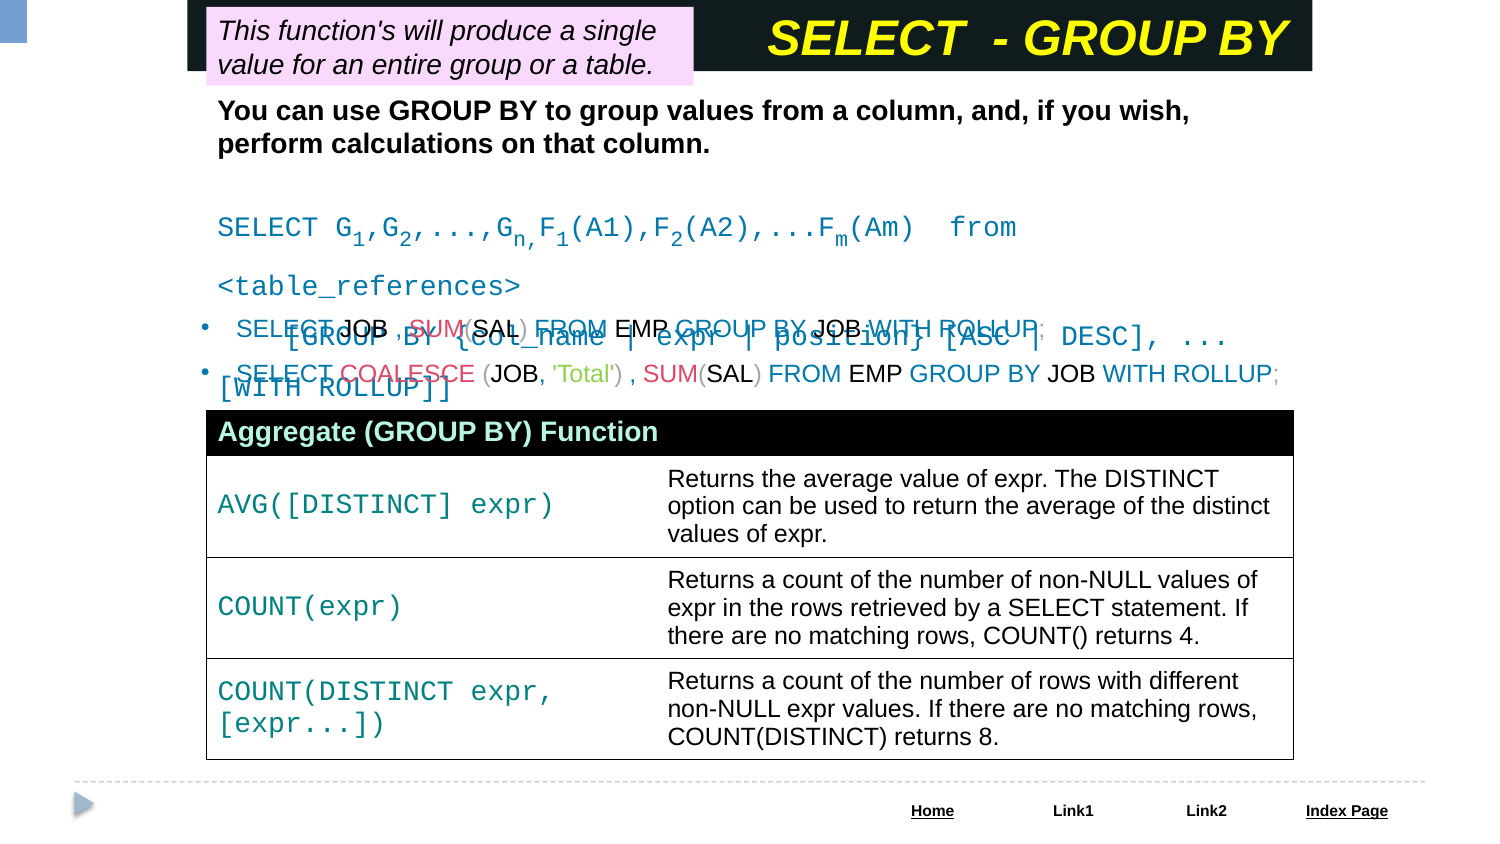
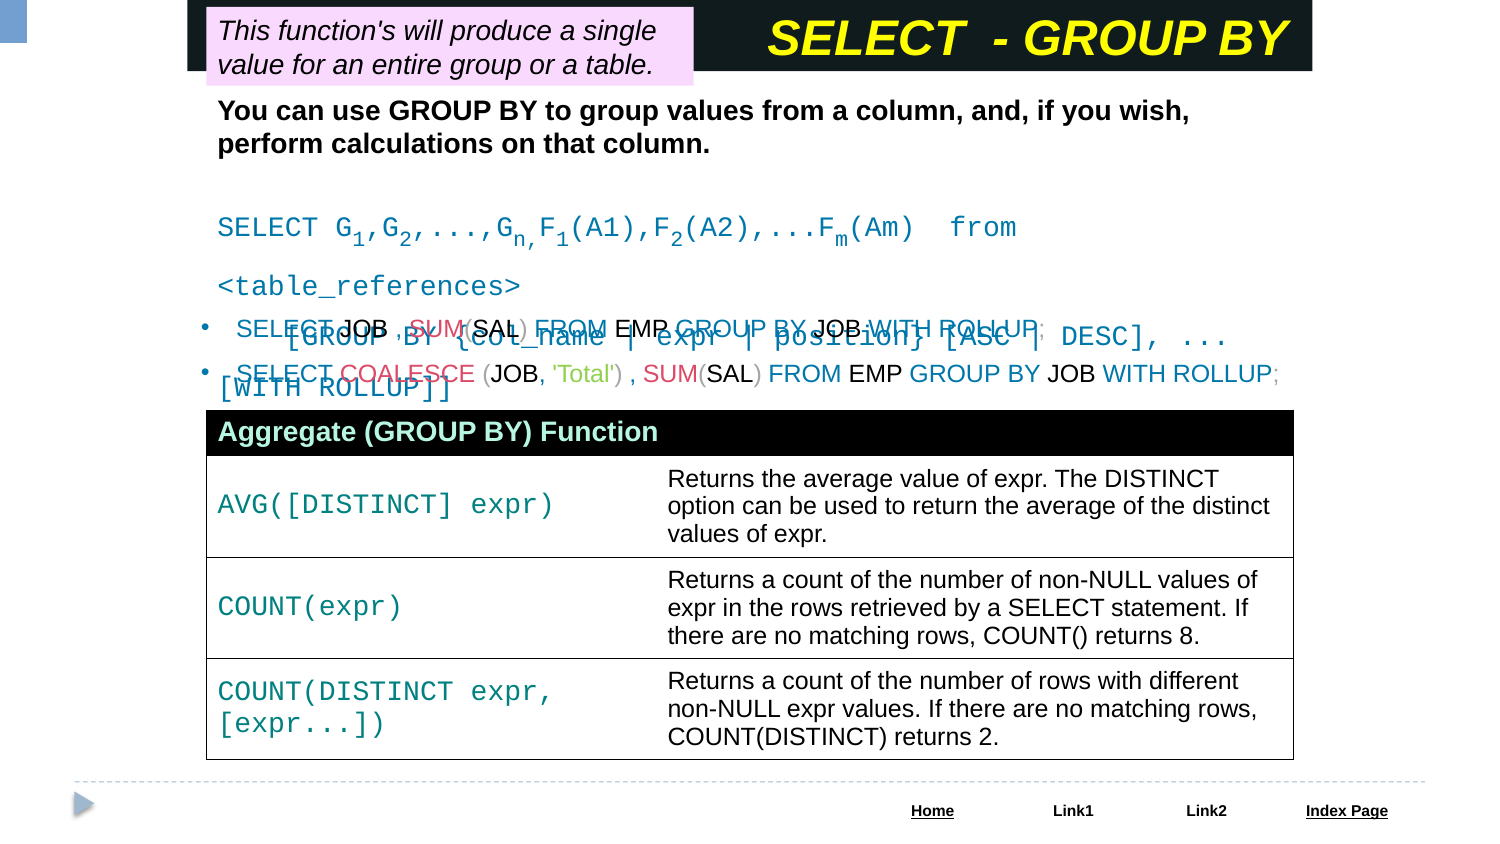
4: 4 -> 8 (1190, 636)
returns 8: 8 -> 2 (989, 737)
